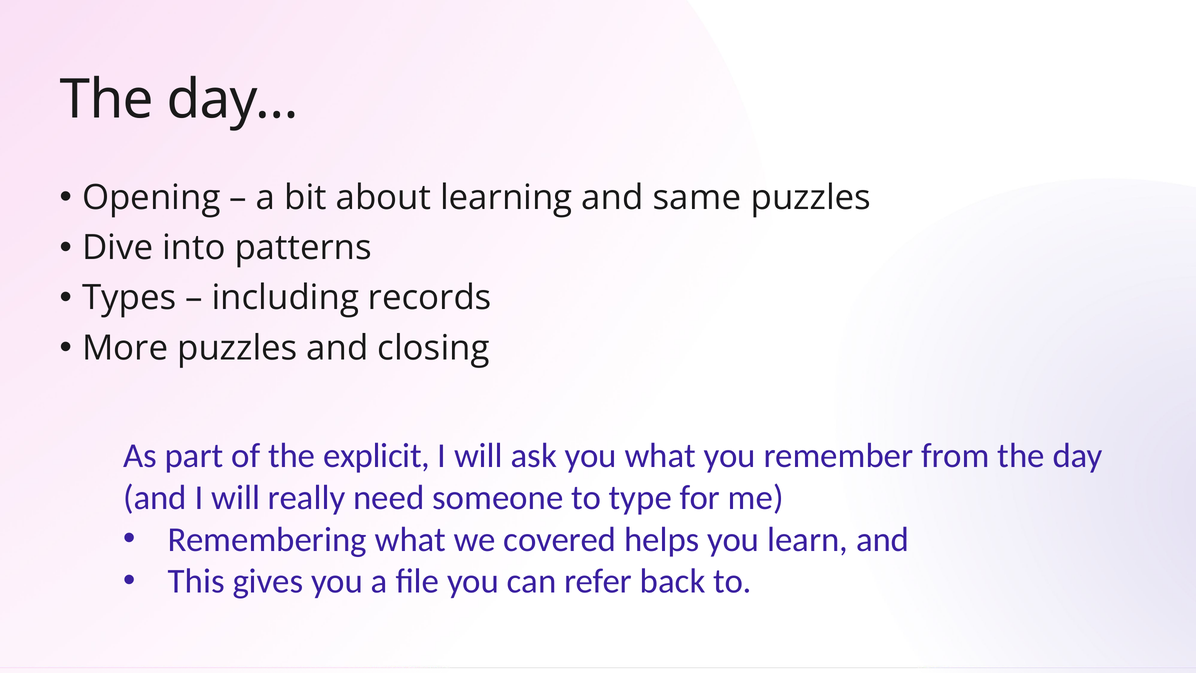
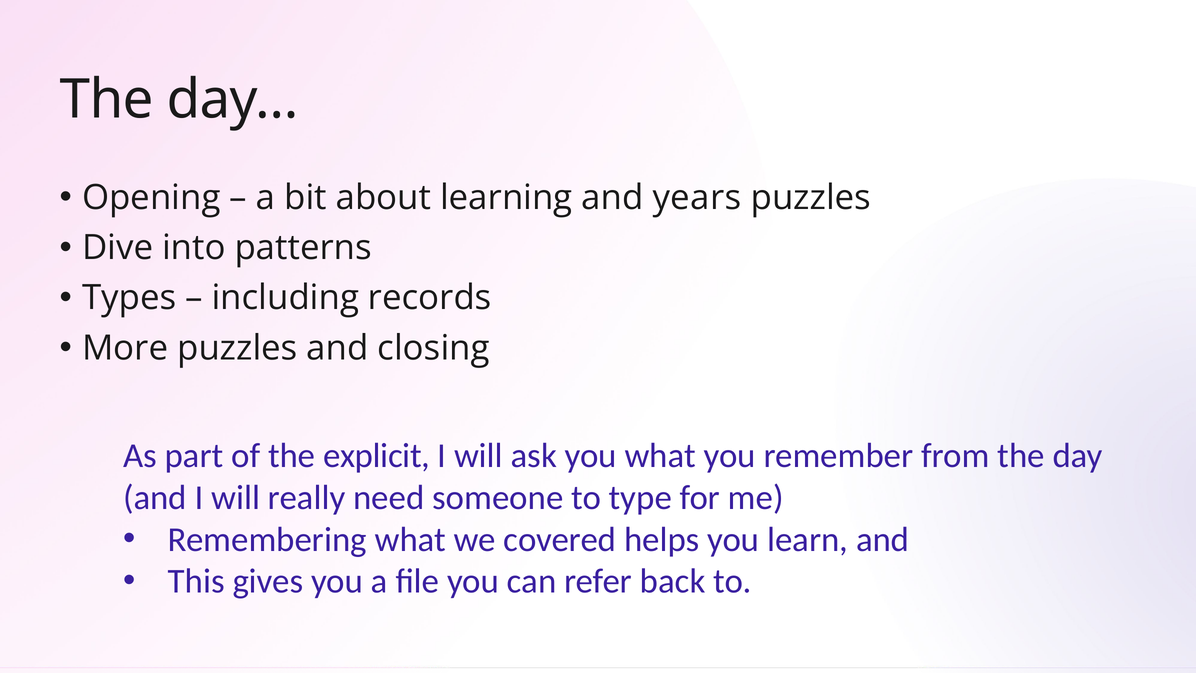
same: same -> years (697, 198)
